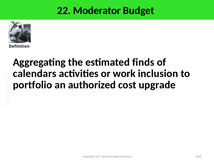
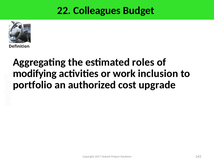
Moderator: Moderator -> Colleagues (97, 11)
finds: finds -> roles (143, 62)
calendars: calendars -> modifying (35, 73)
